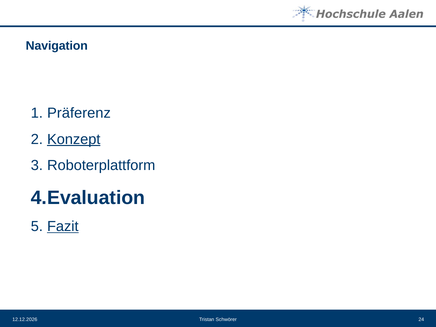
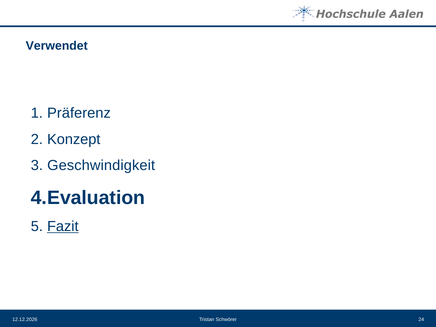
Navigation: Navigation -> Verwendet (57, 46)
Konzept underline: present -> none (74, 139)
Roboterplattform: Roboterplattform -> Geschwindigkeit (101, 165)
